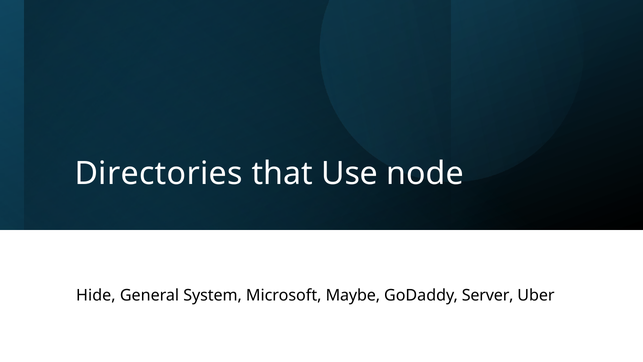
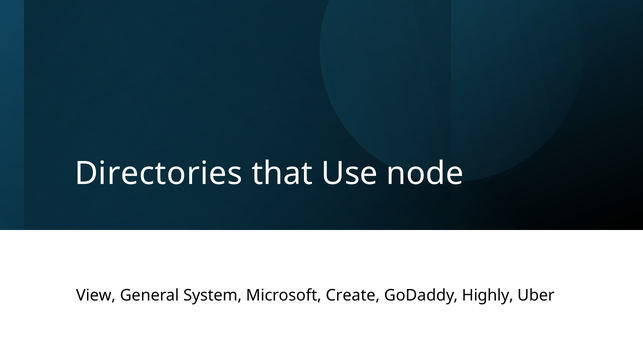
Hide: Hide -> View (96, 295)
Maybe: Maybe -> Create (353, 295)
Server: Server -> Highly (488, 295)
